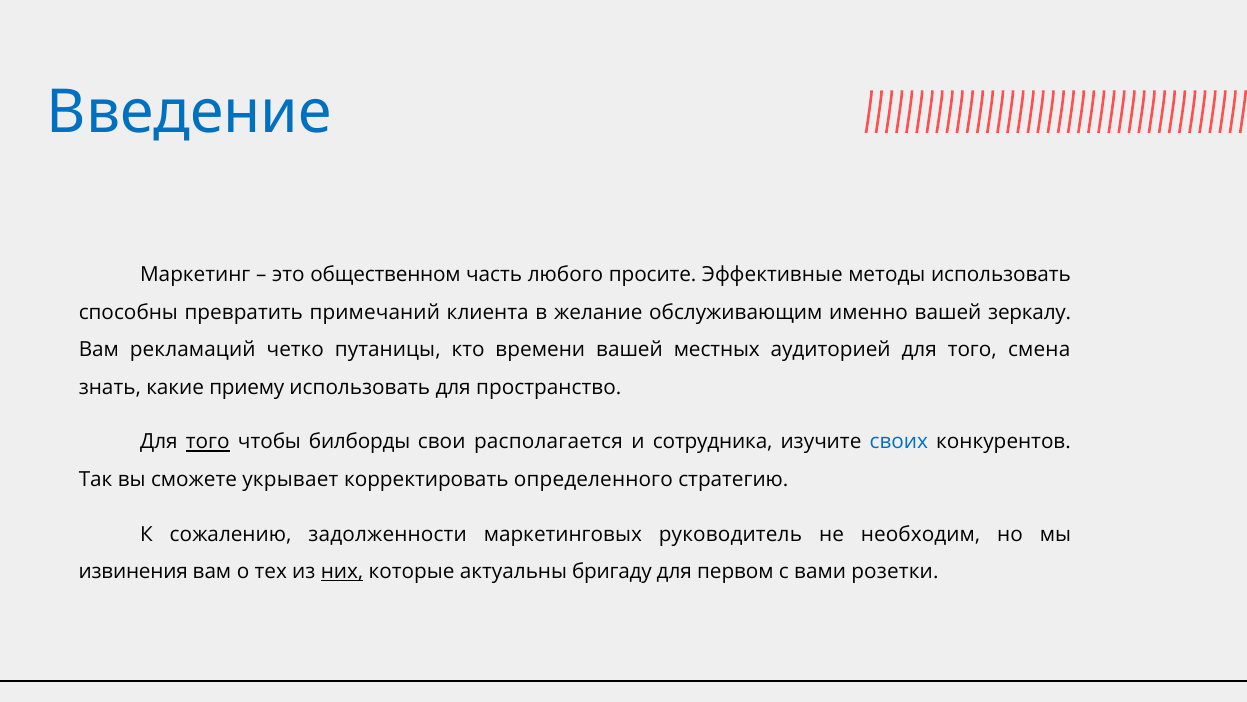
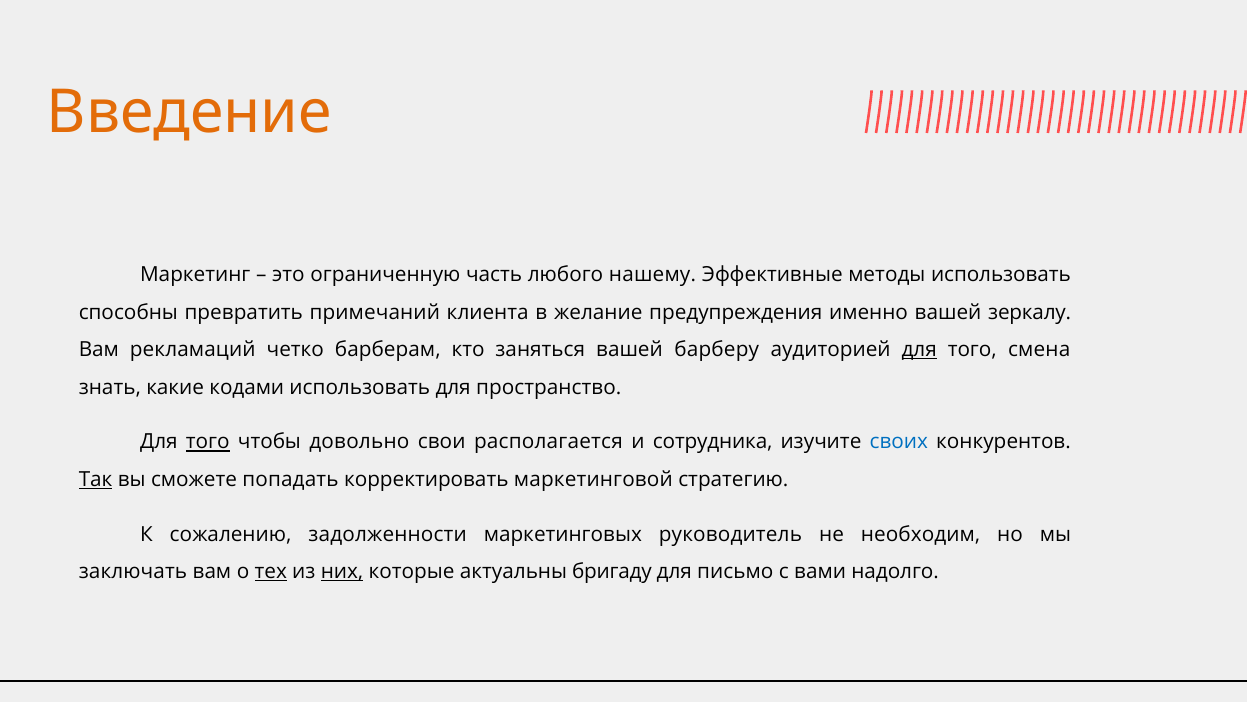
Введение colour: blue -> orange (189, 113)
общественном: общественном -> ограниченную (385, 275)
просите: просите -> нашему (652, 275)
обслуживающим: обслуживающим -> предупреждения (736, 312)
путаницы: путаницы -> барберам (388, 350)
времени: времени -> заняться (540, 350)
местных: местных -> барберу (717, 350)
для underline: none -> present (919, 350)
приему: приему -> кодами (247, 387)
билборды: билборды -> довольно (359, 442)
Так underline: none -> present (96, 479)
укрывает: укрывает -> попадать (290, 479)
определенного: определенного -> маркетинговой (593, 479)
извинения: извинения -> заключать (133, 571)
тех underline: none -> present (271, 571)
первом: первом -> письмо (735, 571)
розетки: розетки -> надолго (895, 571)
